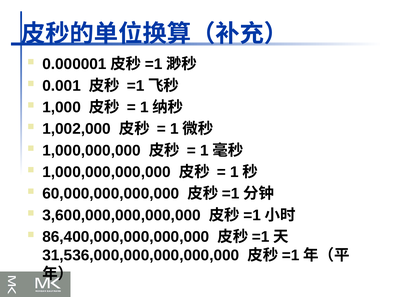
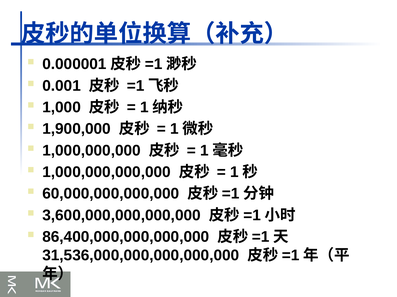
1,002,000: 1,002,000 -> 1,900,000 (77, 129)
